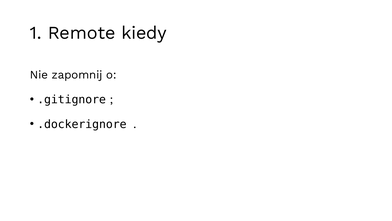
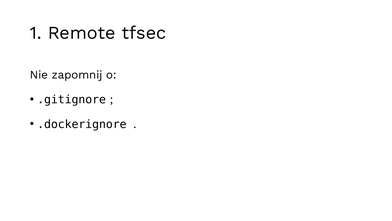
kiedy: kiedy -> tfsec (144, 33)
